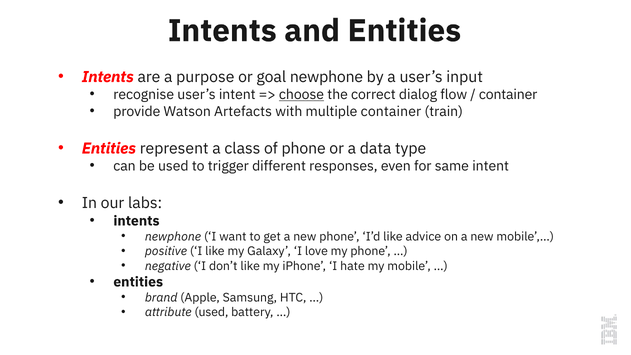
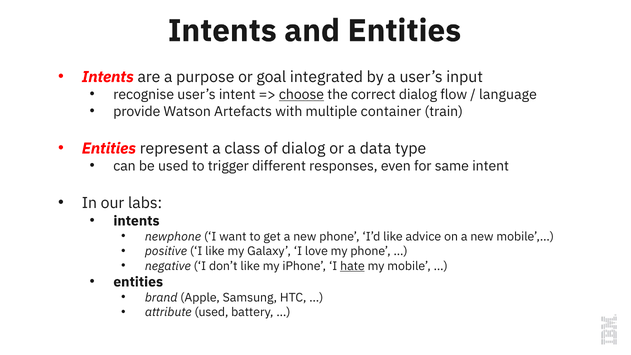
goal newphone: newphone -> integrated (326, 77)
container: container -> language (508, 95)
of phone: phone -> dialog (304, 148)
hate underline: none -> present (352, 266)
